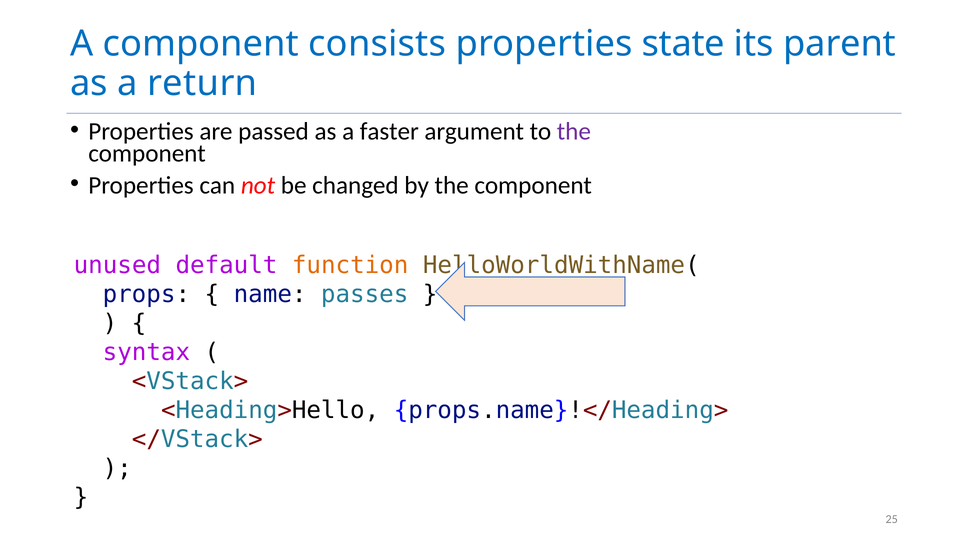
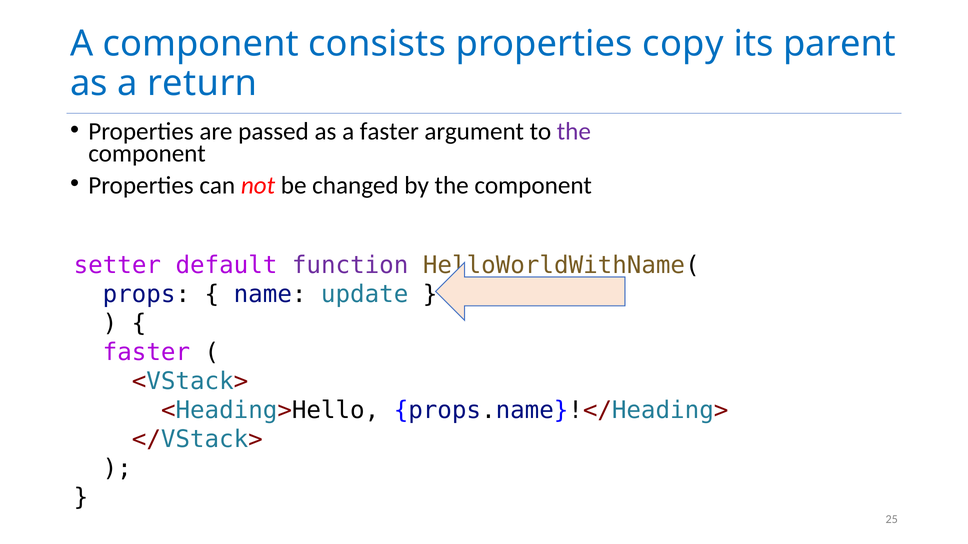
state: state -> copy (683, 44)
unused: unused -> setter (117, 266)
function colour: orange -> purple (350, 266)
passes: passes -> update (365, 295)
syntax: syntax -> faster (146, 353)
